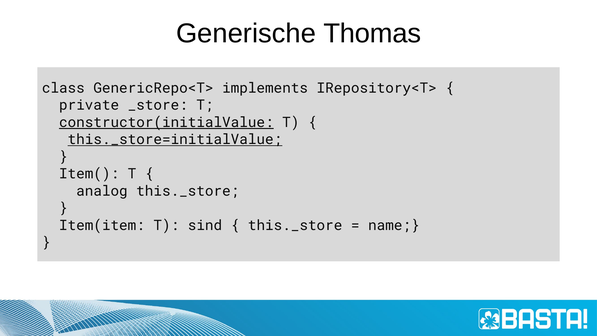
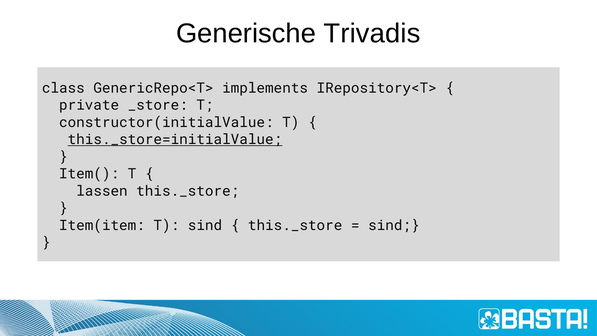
Thomas: Thomas -> Trivadis (372, 34)
constructor(initialValue underline: present -> none (166, 122)
analog: analog -> lassen (102, 191)
name: name -> sind (394, 225)
